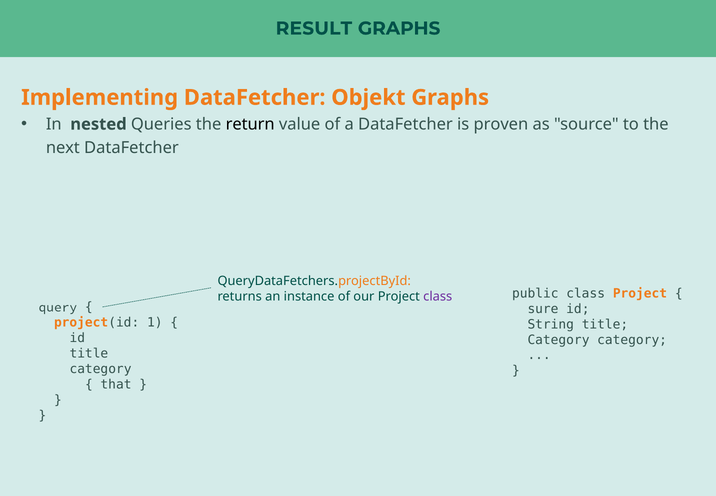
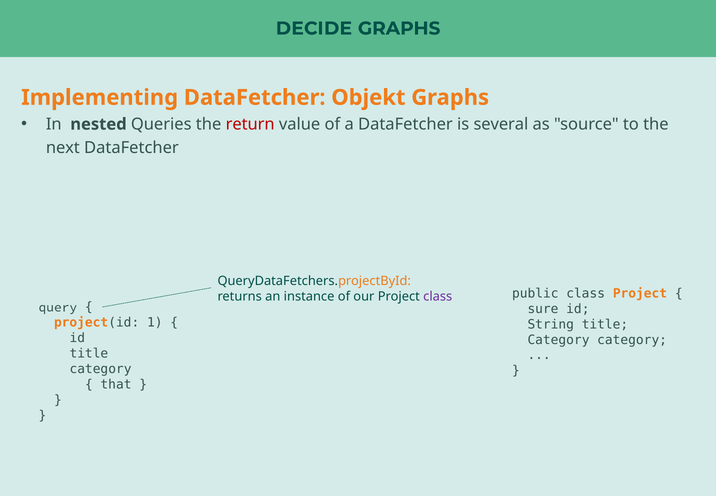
RESULT: RESULT -> DECIDE (314, 28)
return colour: black -> red (250, 124)
proven: proven -> several (501, 124)
